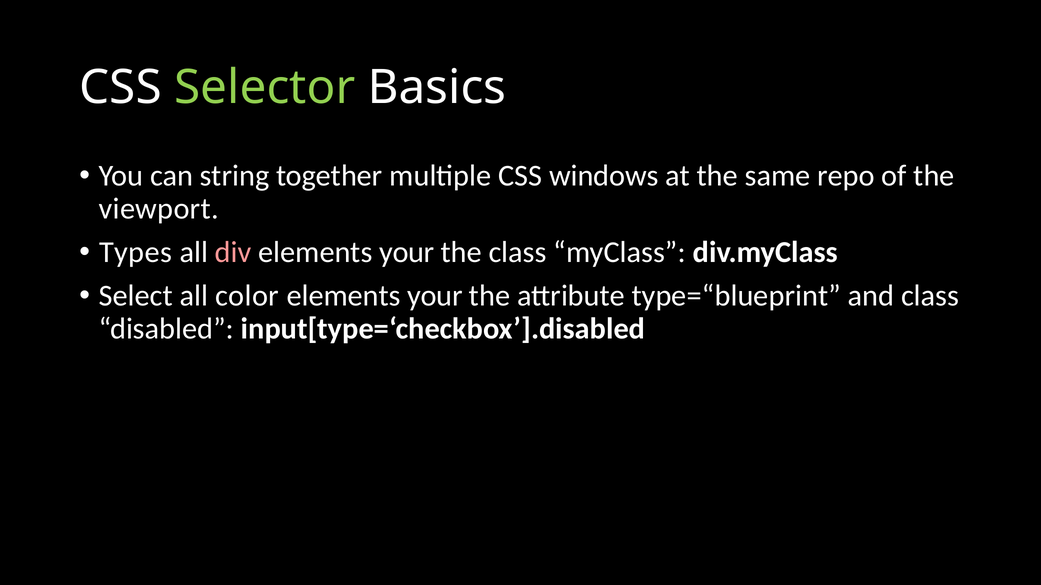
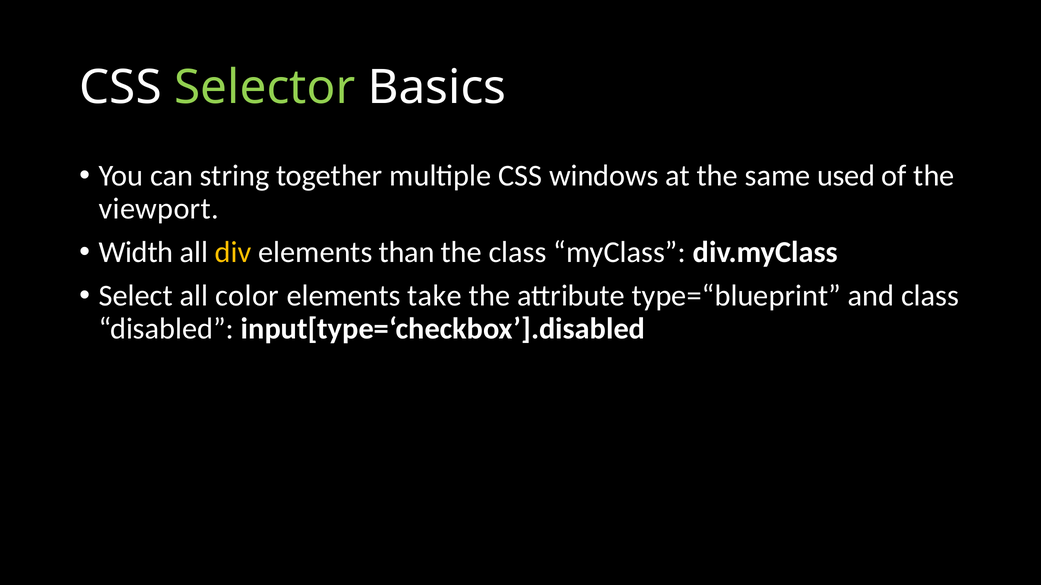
repo: repo -> used (846, 176)
Types: Types -> Width (136, 252)
div colour: pink -> yellow (233, 252)
your: your -> than (407, 252)
your: your -> take (435, 296)
